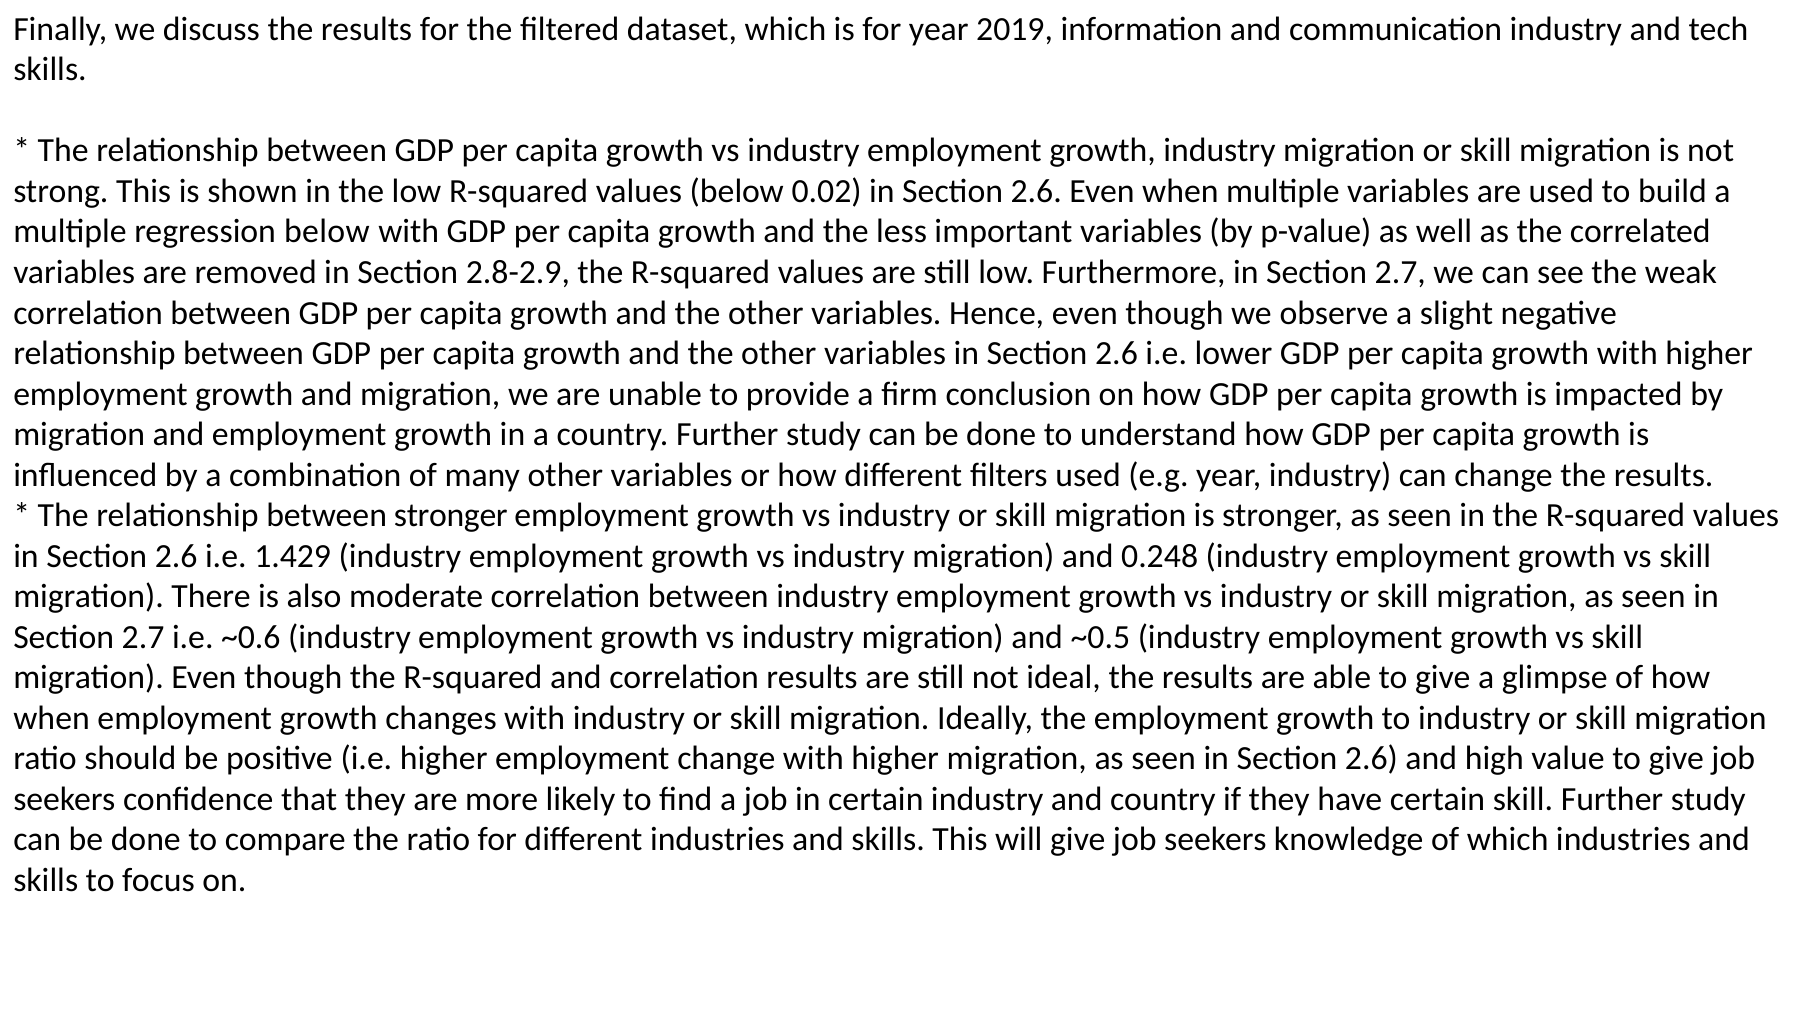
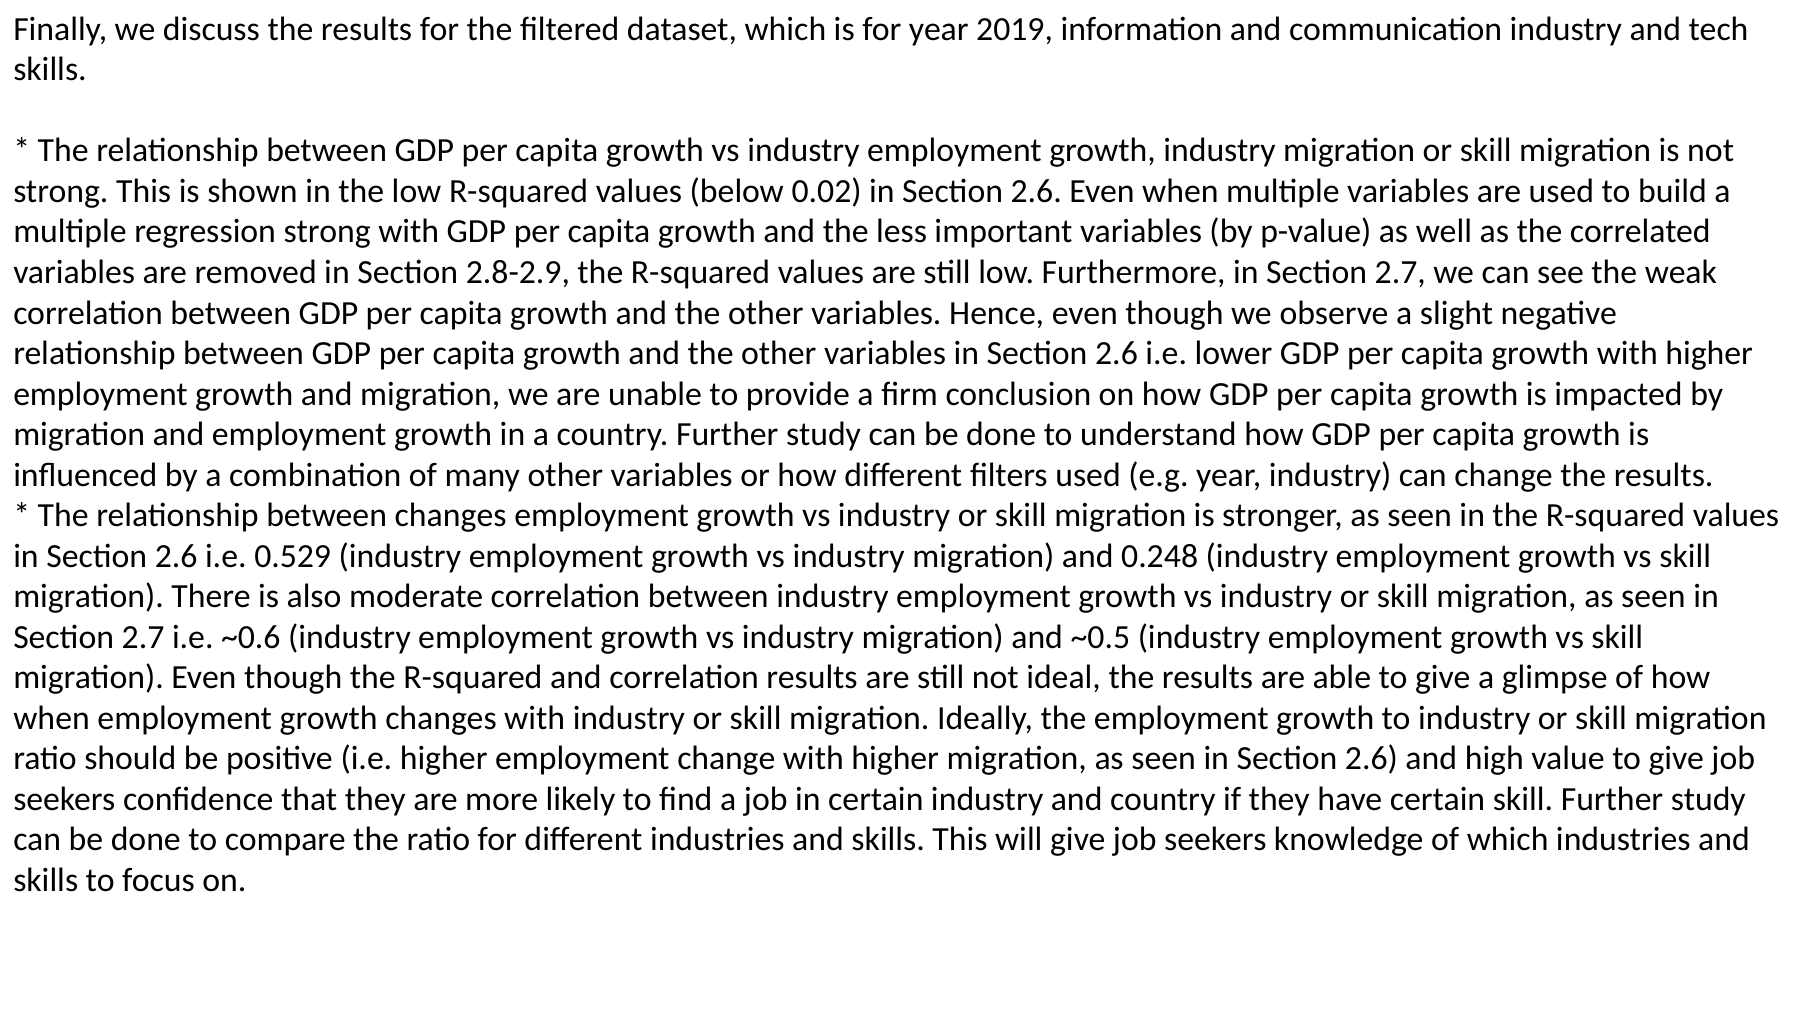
regression below: below -> strong (327, 232)
between stronger: stronger -> changes (451, 515)
1.429: 1.429 -> 0.529 (293, 556)
